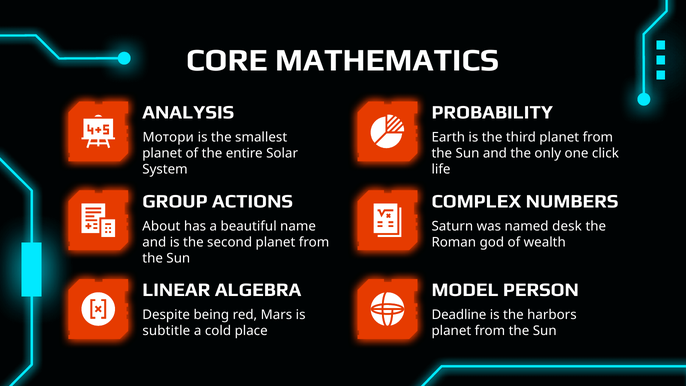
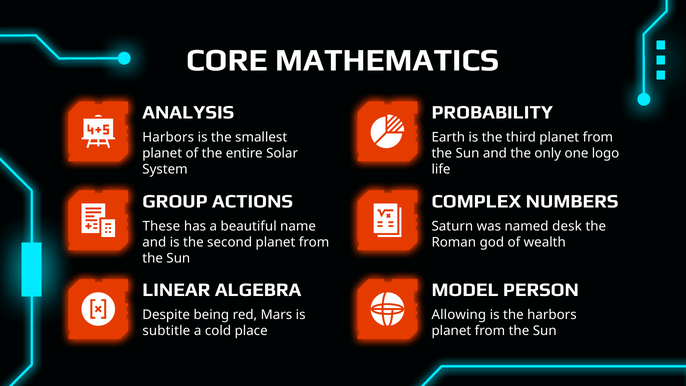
Мотори: Мотори -> Harbors (168, 137)
click: click -> logo (606, 153)
About: About -> These (161, 226)
Deadline: Deadline -> Allowing (459, 315)
